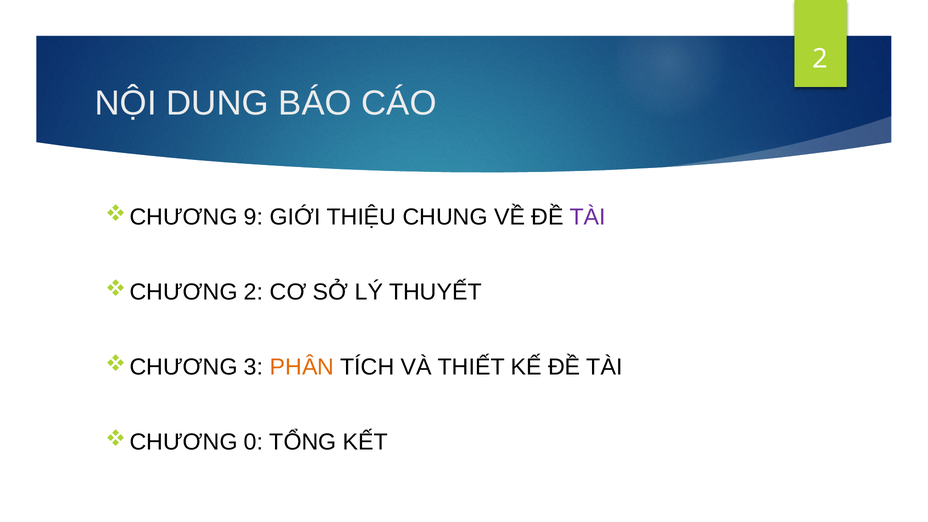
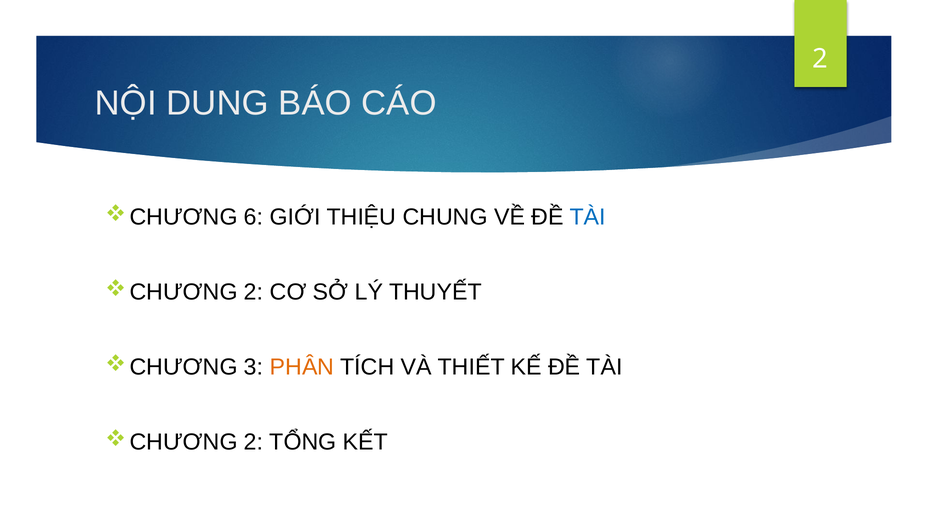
9: 9 -> 6 (254, 217)
TÀI colour: purple -> blue (588, 217)
0: 0 -> 2 (254, 442)
